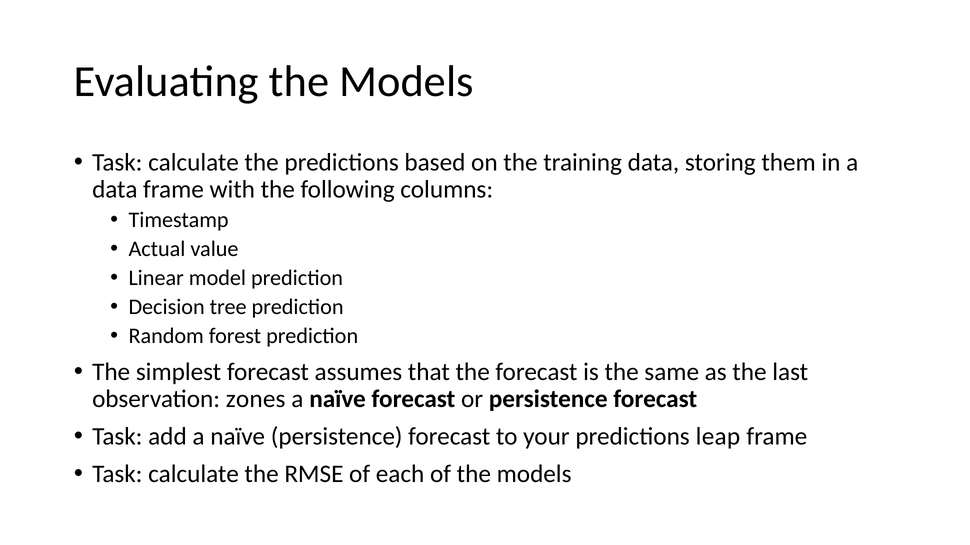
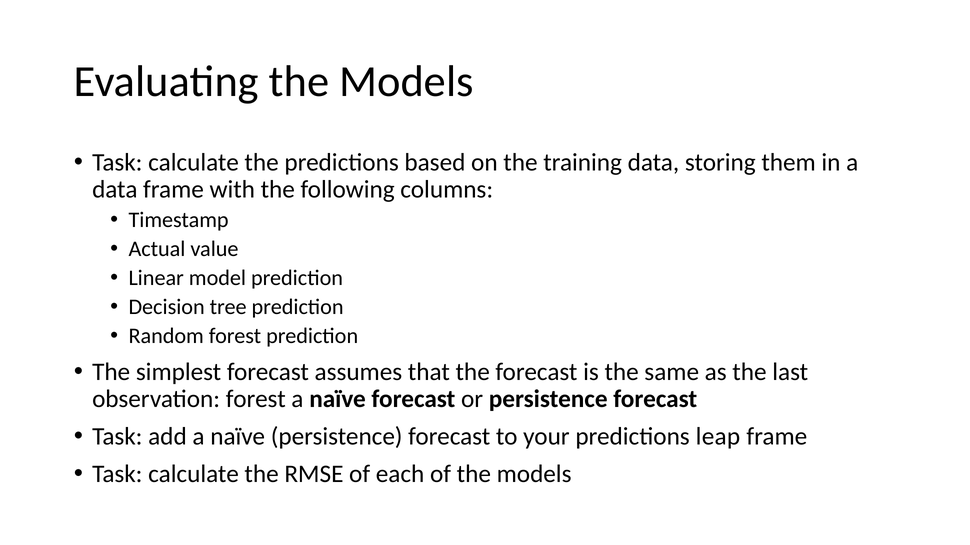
observation zones: zones -> forest (256, 399)
